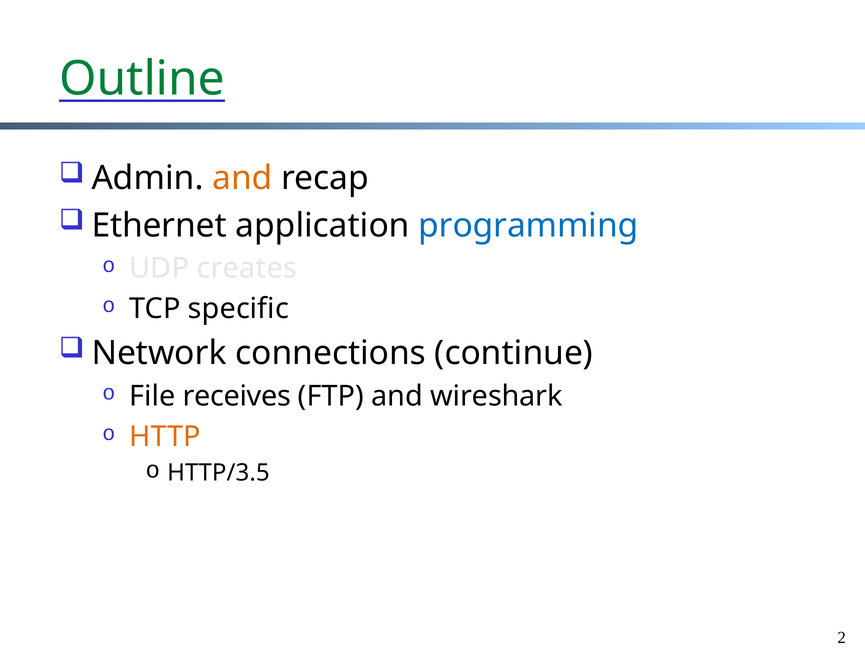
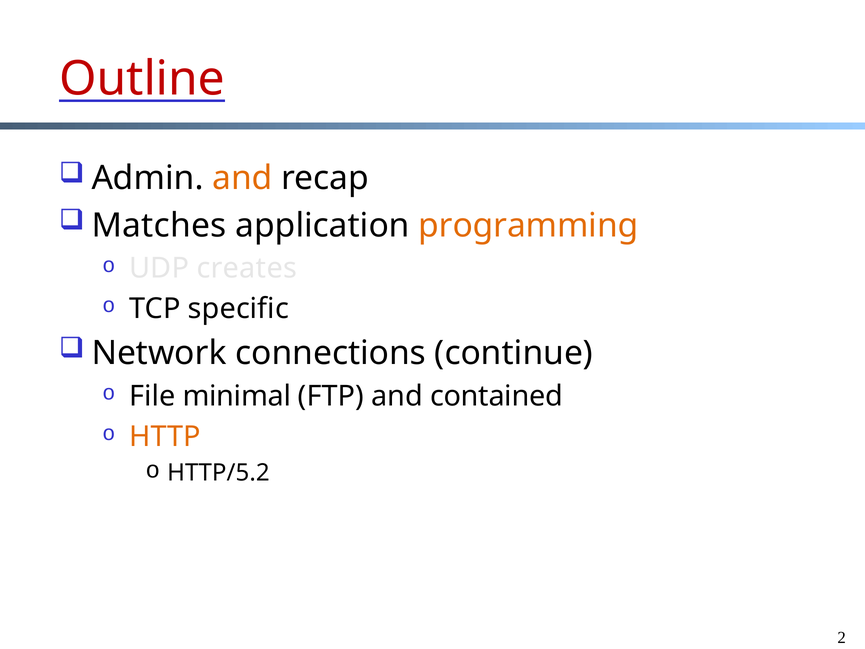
Outline colour: green -> red (142, 79)
Ethernet: Ethernet -> Matches (159, 225)
programming colour: blue -> orange (528, 225)
receives: receives -> minimal (237, 396)
wireshark: wireshark -> contained (496, 396)
HTTP/3.5: HTTP/3.5 -> HTTP/5.2 (218, 473)
